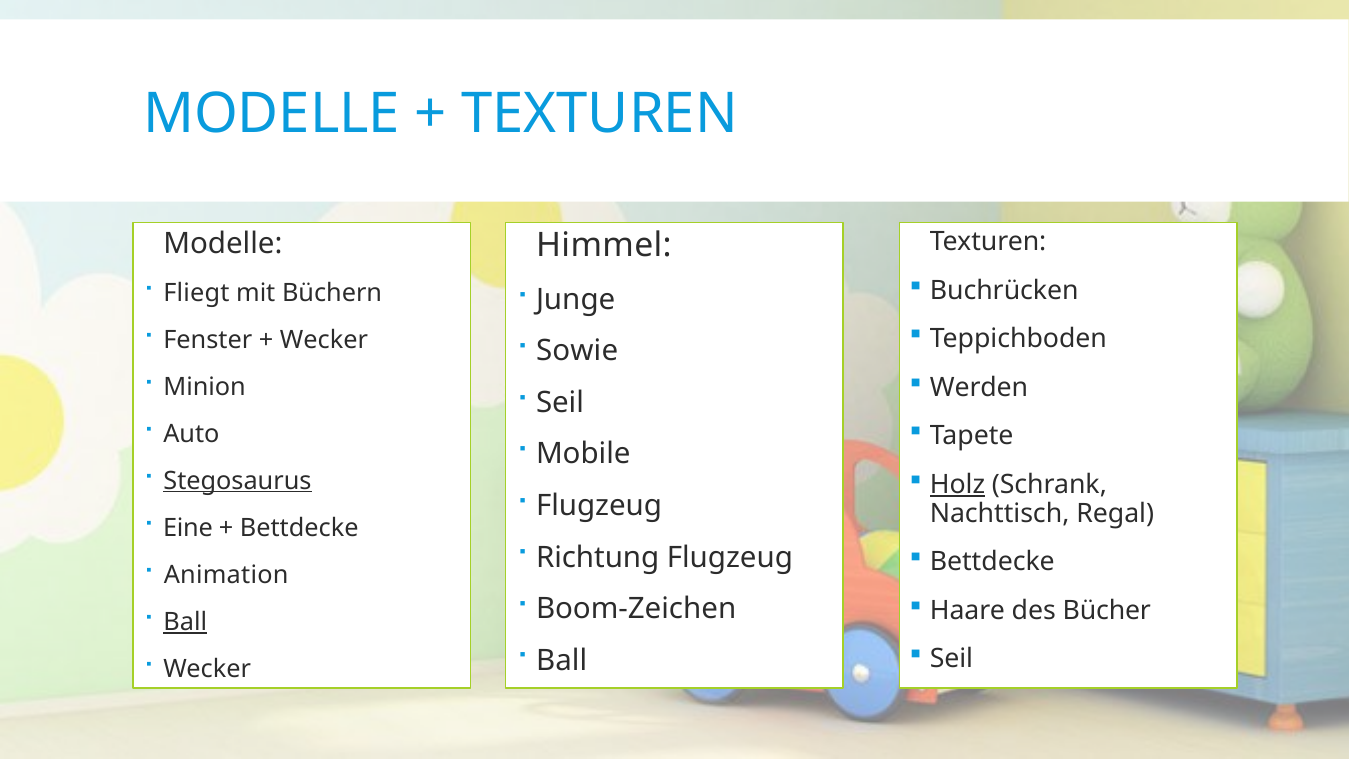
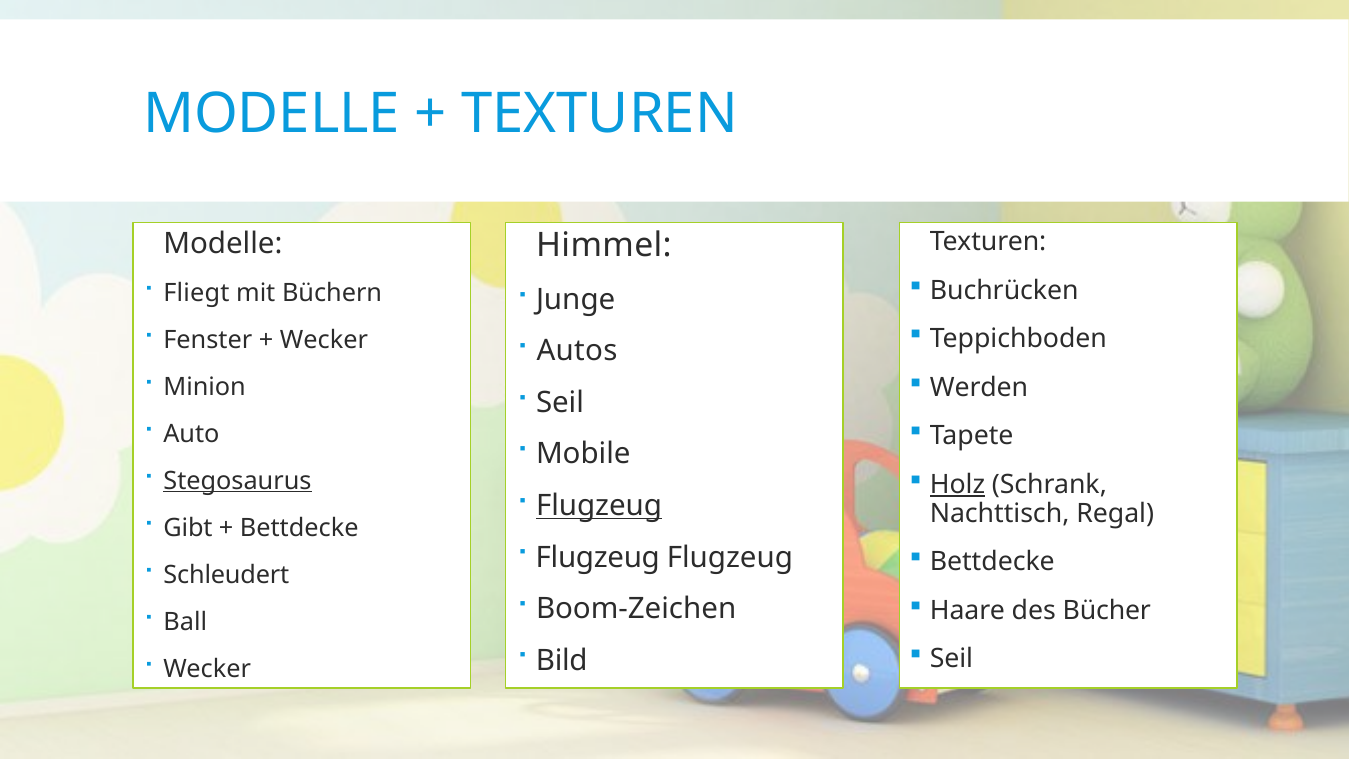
Sowie: Sowie -> Autos (577, 351)
Flugzeug underline: none -> present (599, 506)
Eine: Eine -> Gibt (188, 528)
Richtung: Richtung -> Flugzeug (598, 557)
Animation: Animation -> Schleudert (226, 575)
Ball underline: present -> none (185, 622)
Ball: Ball -> Bild (562, 660)
